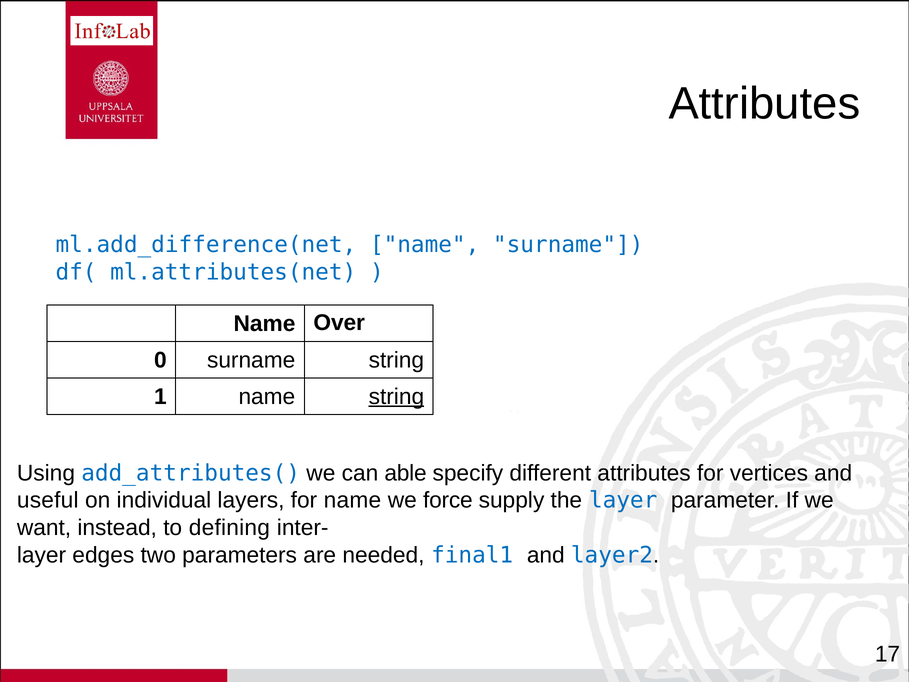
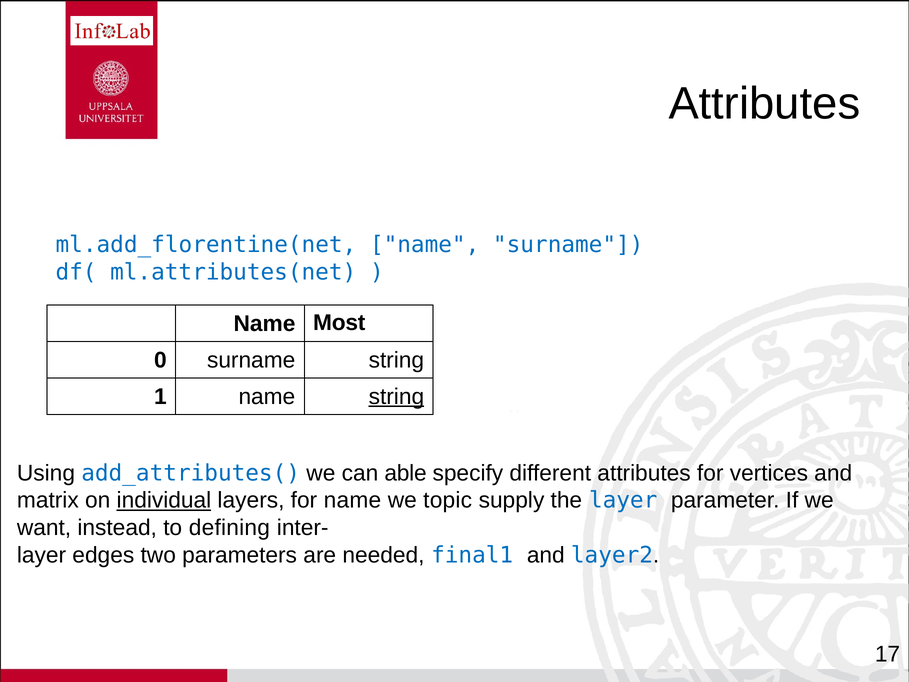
ml.add_difference(net: ml.add_difference(net -> ml.add_florentine(net (206, 245)
Over: Over -> Most (339, 323)
useful: useful -> matrix (48, 500)
individual underline: none -> present (164, 500)
force: force -> topic (448, 500)
